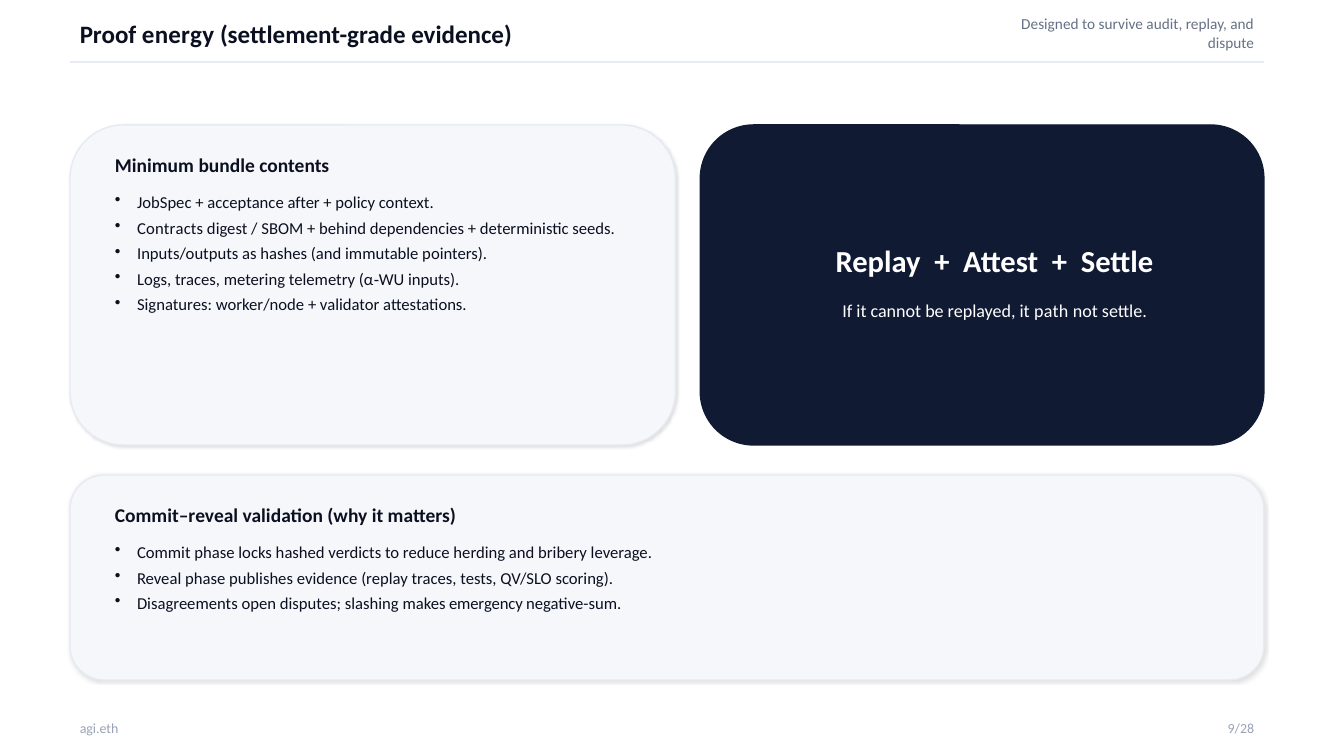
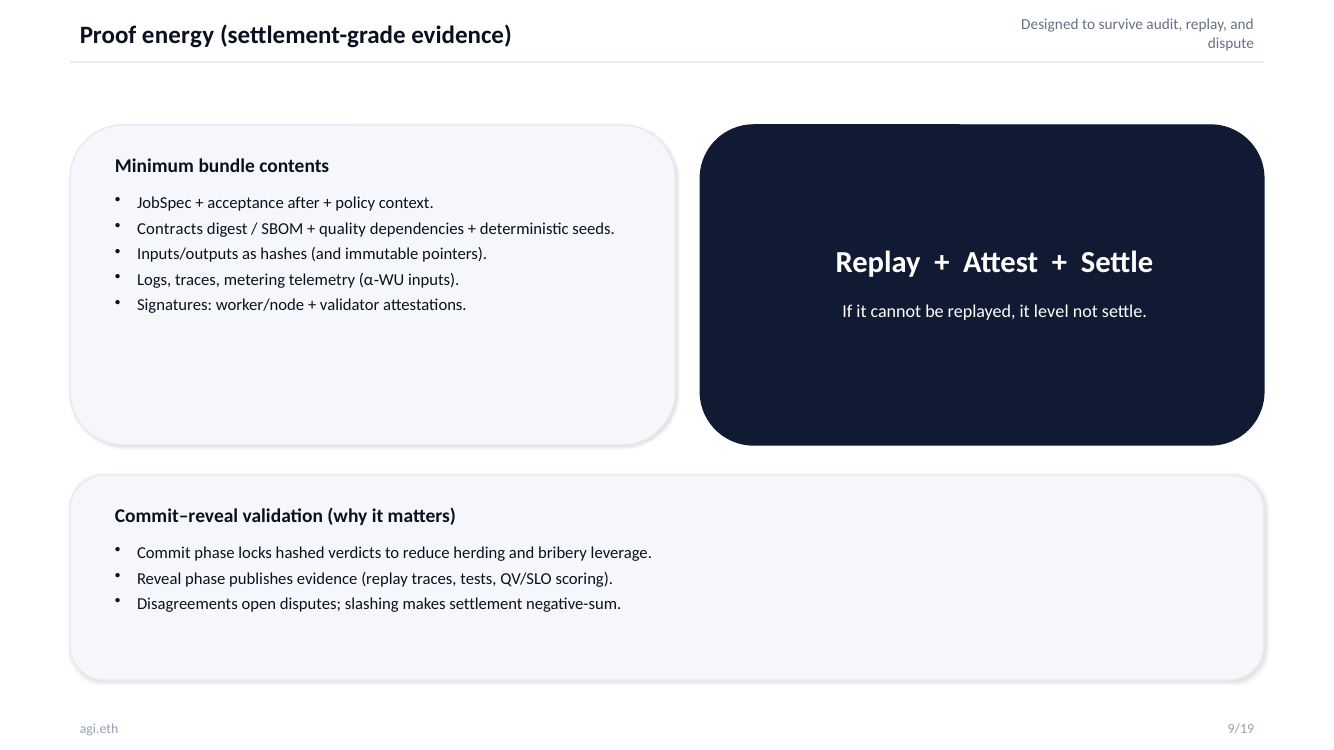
behind: behind -> quality (343, 229)
path: path -> level (1051, 311)
emergency: emergency -> settlement (486, 604)
9/28: 9/28 -> 9/19 (1241, 729)
